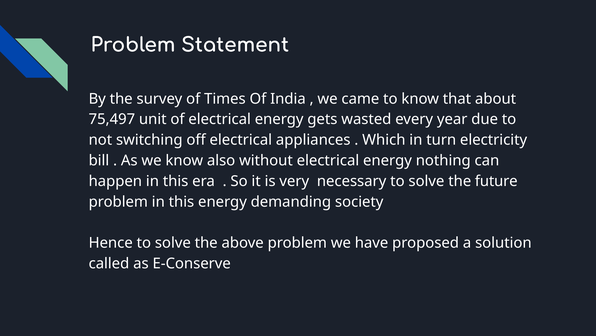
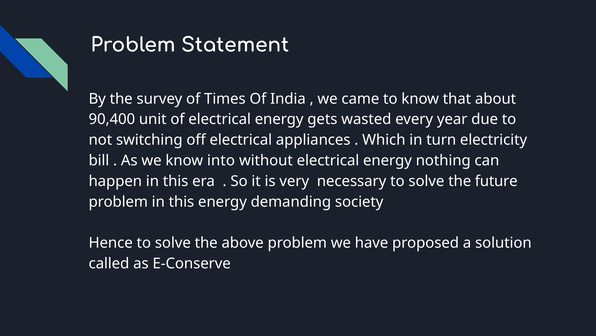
75,497: 75,497 -> 90,400 (112, 119)
also: also -> into (221, 160)
